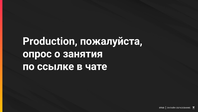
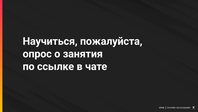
Production: Production -> Научиться (50, 41)
